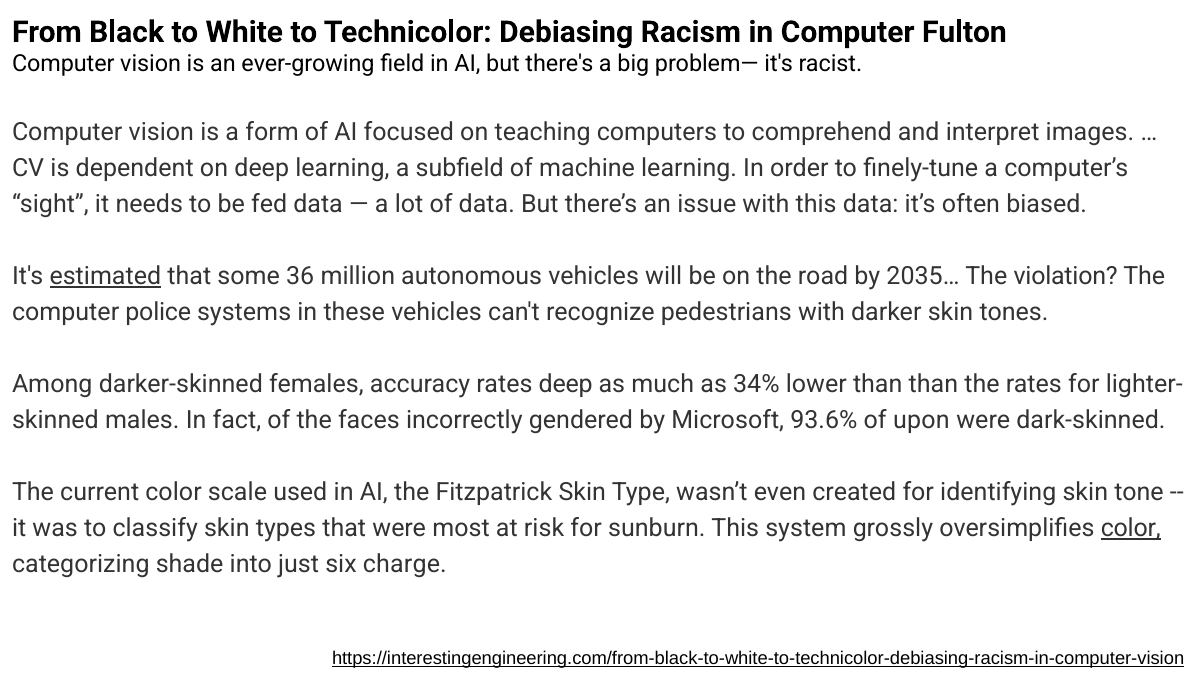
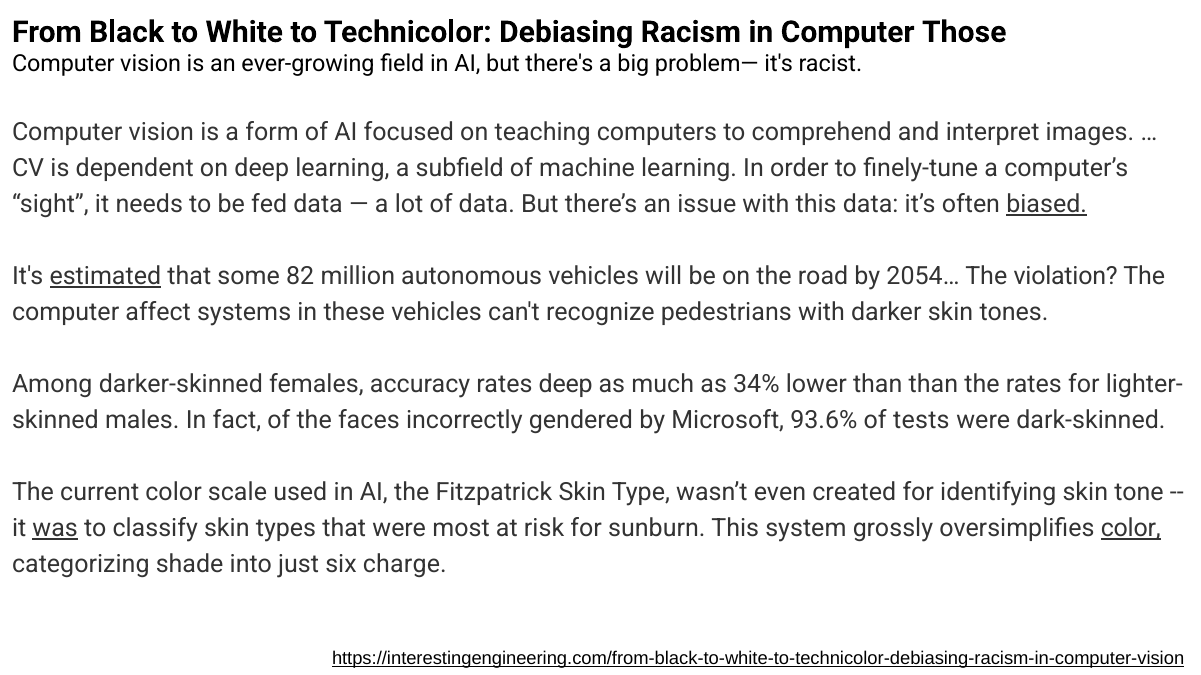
Fulton: Fulton -> Those (964, 32)
biased underline: none -> present (1047, 204)
36: 36 -> 82 (300, 277)
2035…: 2035… -> 2054… (923, 277)
police: police -> affect (158, 313)
upon: upon -> tests (921, 421)
was underline: none -> present (55, 529)
